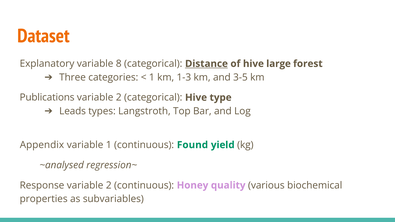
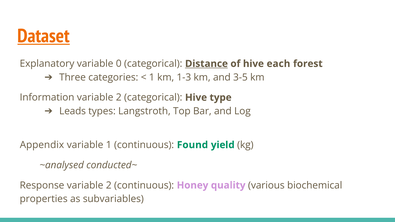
Dataset underline: none -> present (44, 36)
8: 8 -> 0 (119, 64)
large: large -> each (278, 64)
Publications: Publications -> Information (47, 98)
regression~: regression~ -> conducted~ (112, 165)
